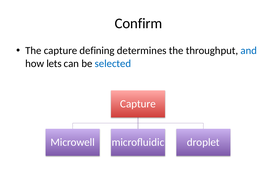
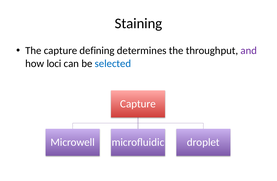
Confirm: Confirm -> Staining (138, 23)
and colour: blue -> purple (249, 51)
lets: lets -> loci (54, 63)
